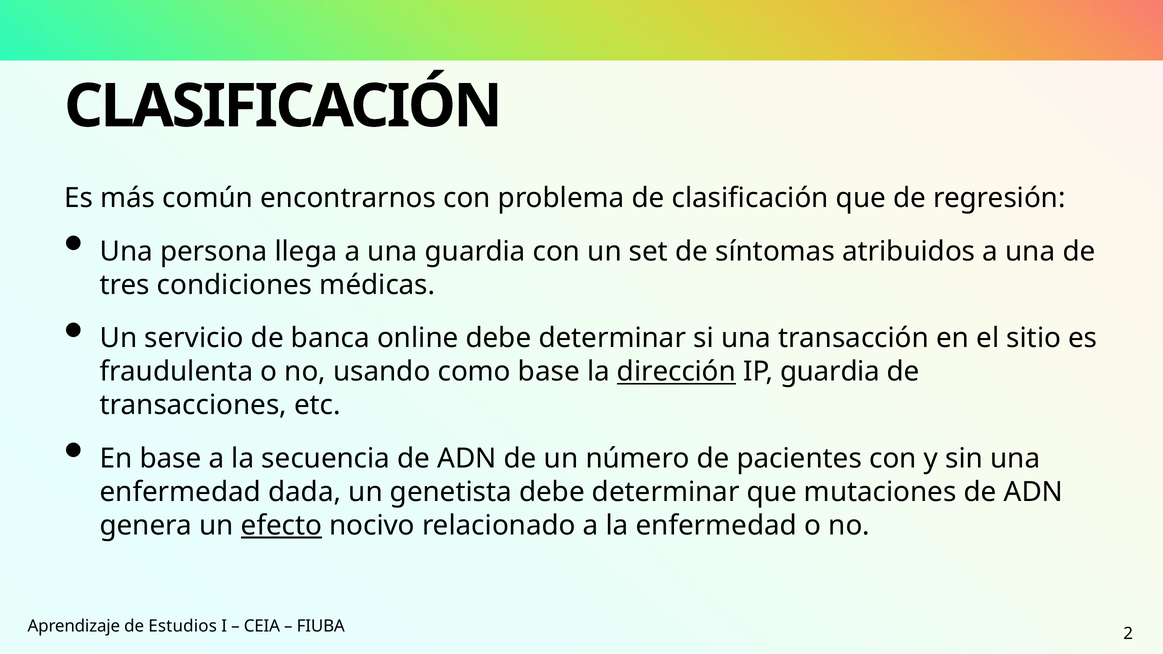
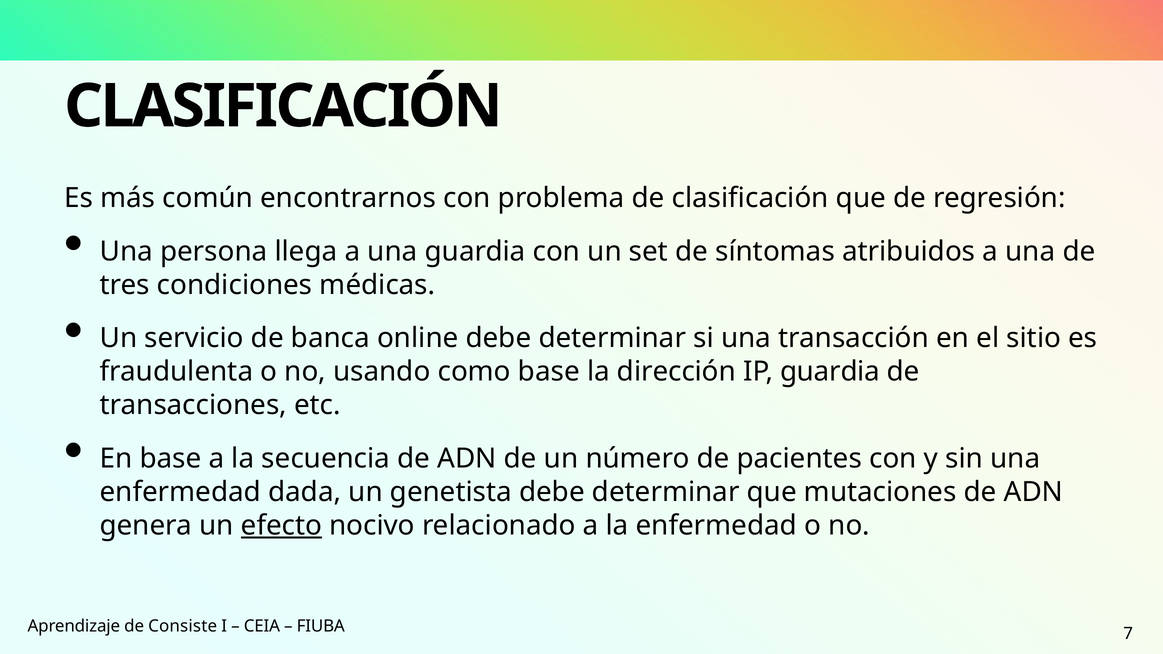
dirección underline: present -> none (676, 372)
Estudios: Estudios -> Consiste (183, 627)
2: 2 -> 7 (1128, 634)
